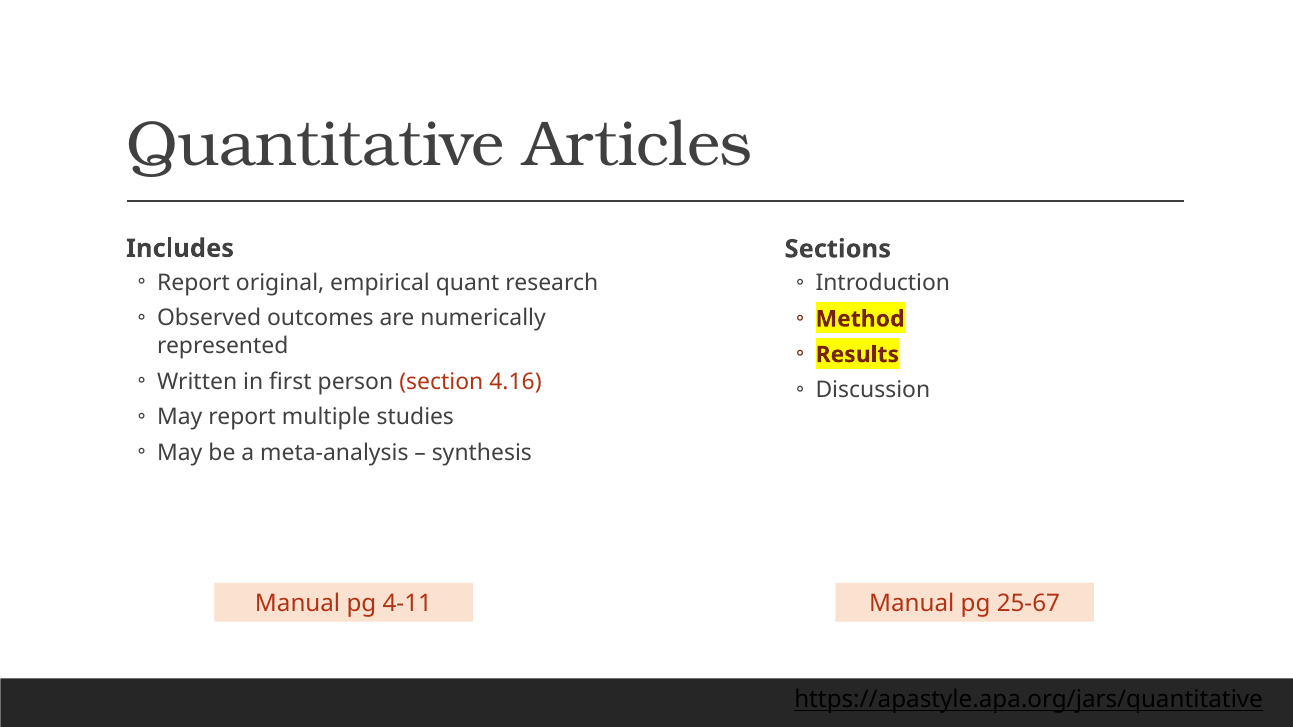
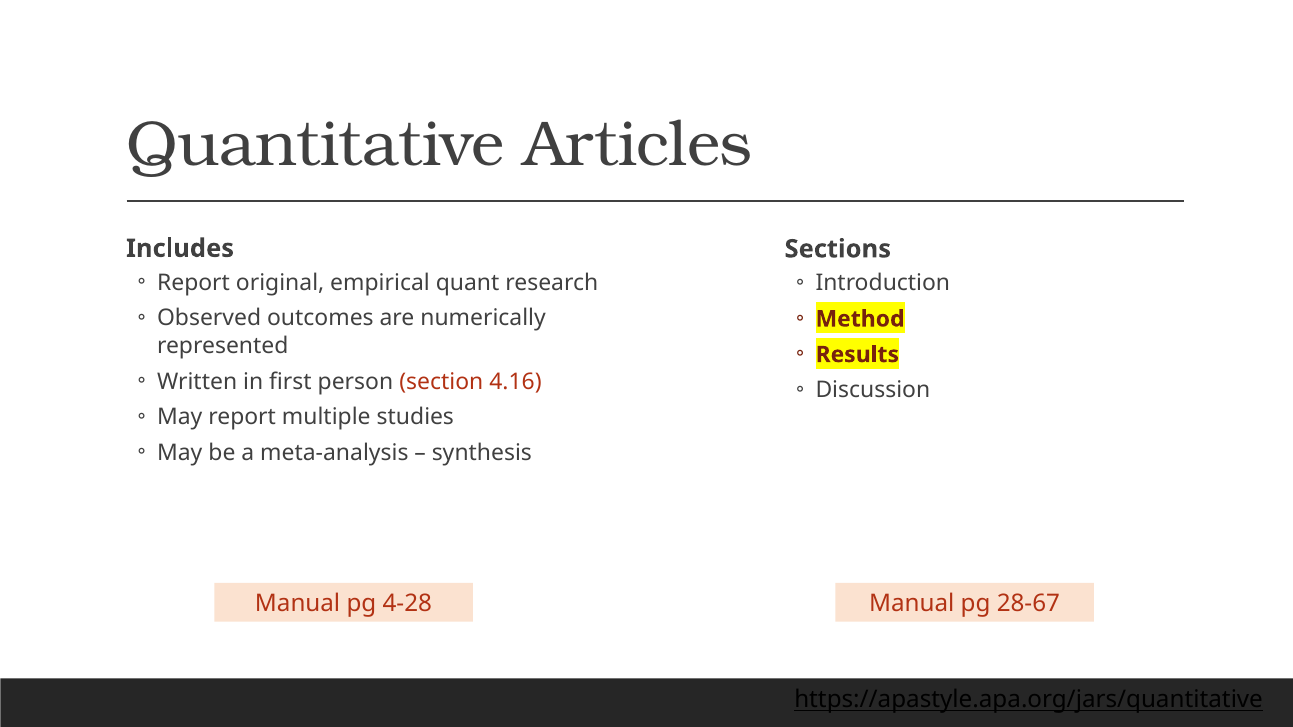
4-11: 4-11 -> 4-28 (407, 604)
25-67: 25-67 -> 28-67 (1028, 604)
